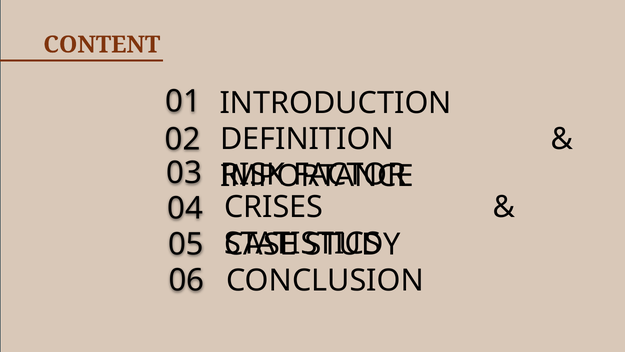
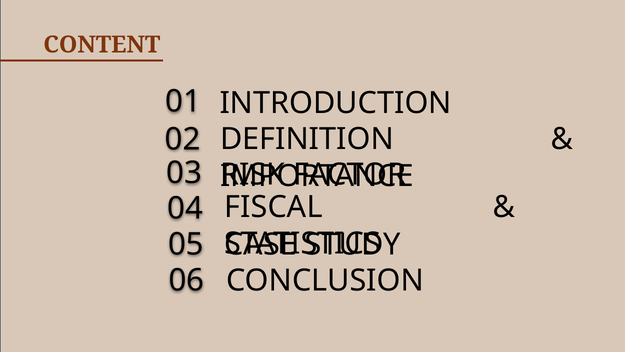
CRISES: CRISES -> FISCAL (273, 207)
